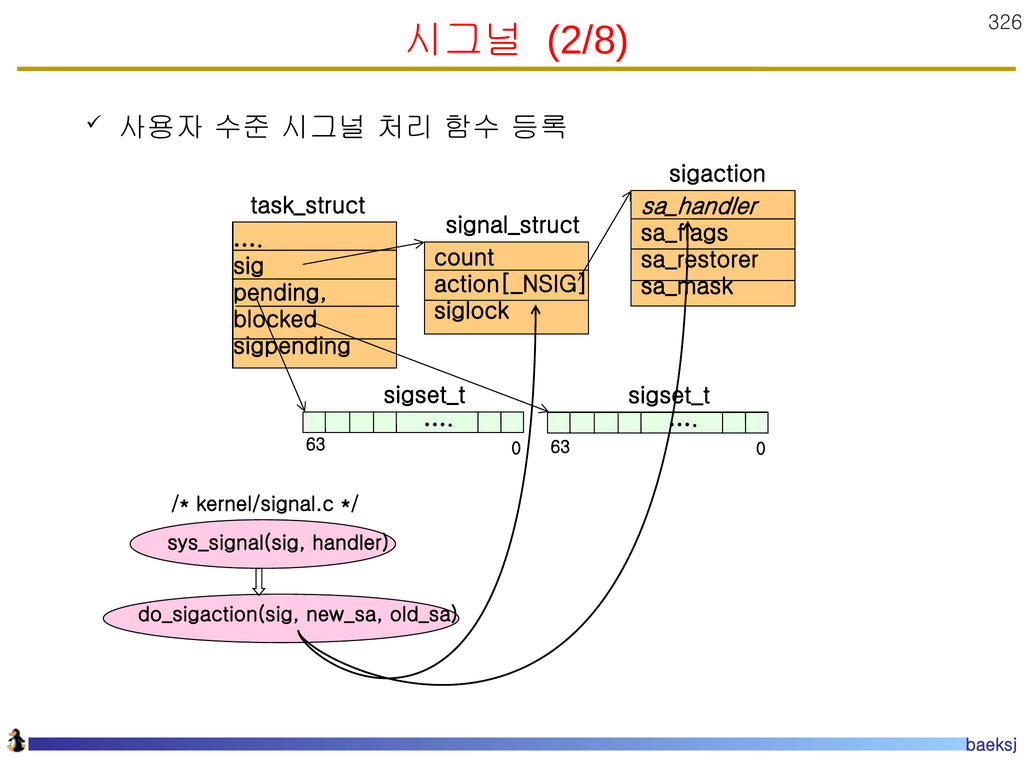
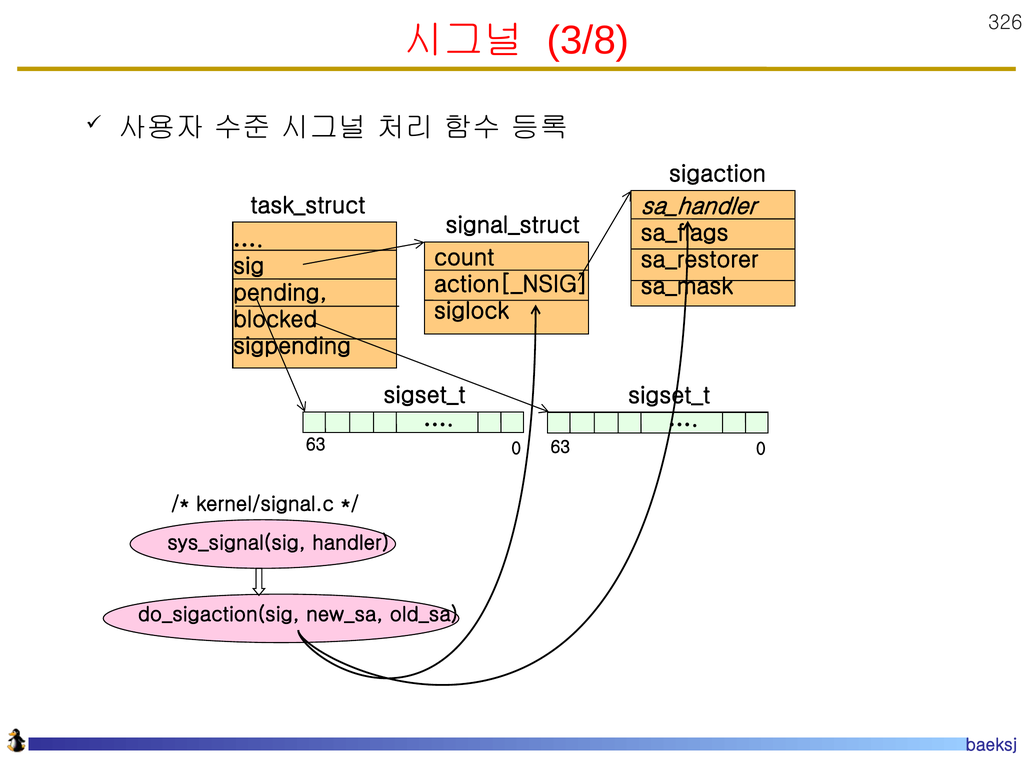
2/8: 2/8 -> 3/8 (588, 41)
